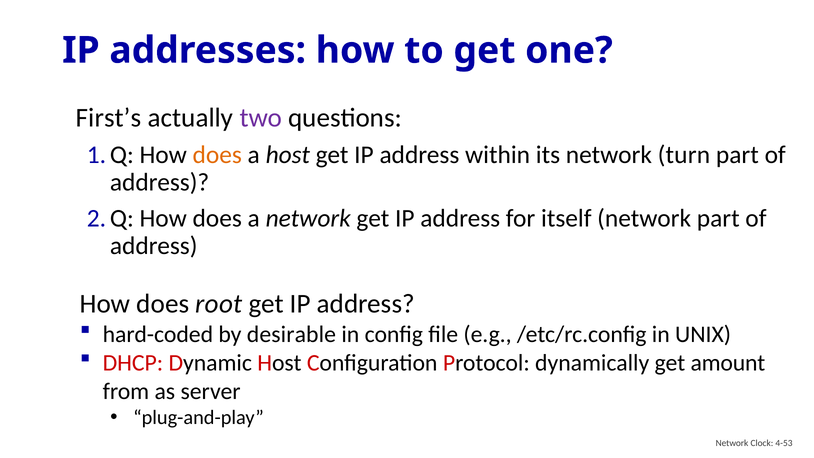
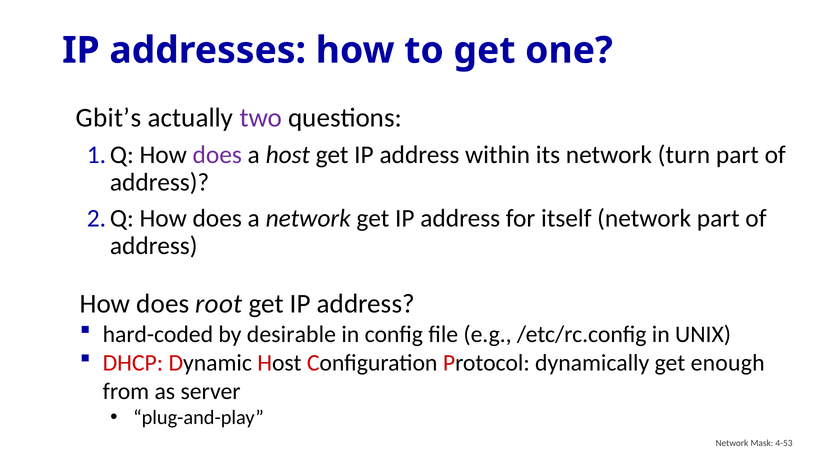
First’s: First’s -> Gbit’s (108, 118)
does colour: orange -> purple (217, 155)
amount: amount -> enough (728, 363)
Clock: Clock -> Mask (762, 443)
